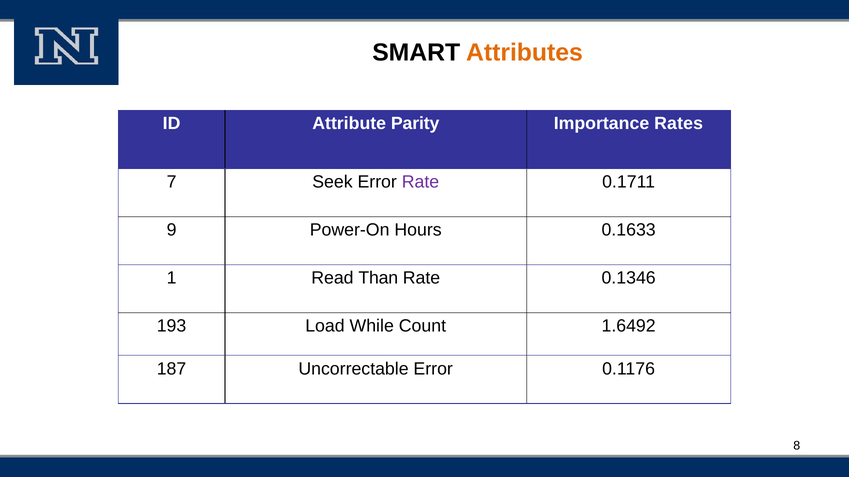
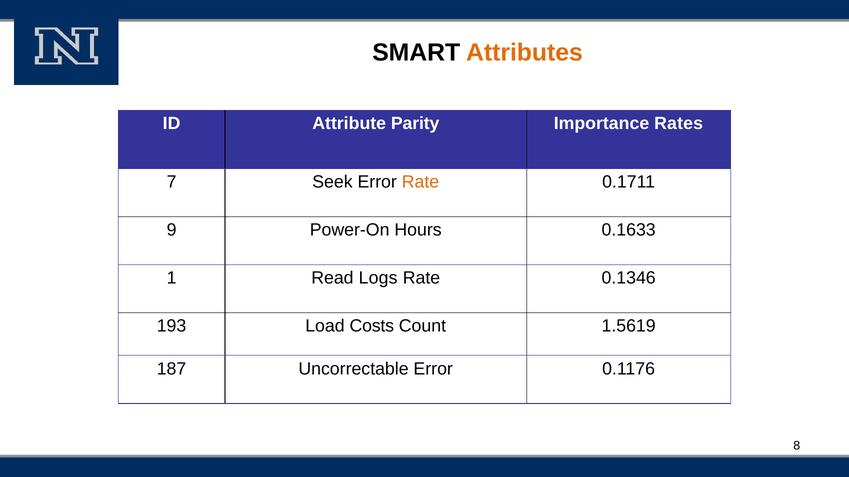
Rate colour: purple -> orange (420, 182)
Than: Than -> Logs (378, 278)
While: While -> Costs (372, 326)
1.6492: 1.6492 -> 1.5619 (629, 326)
